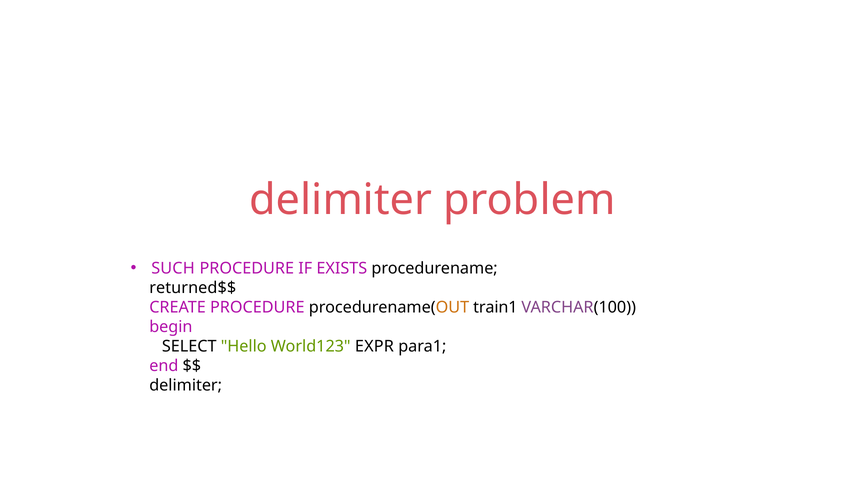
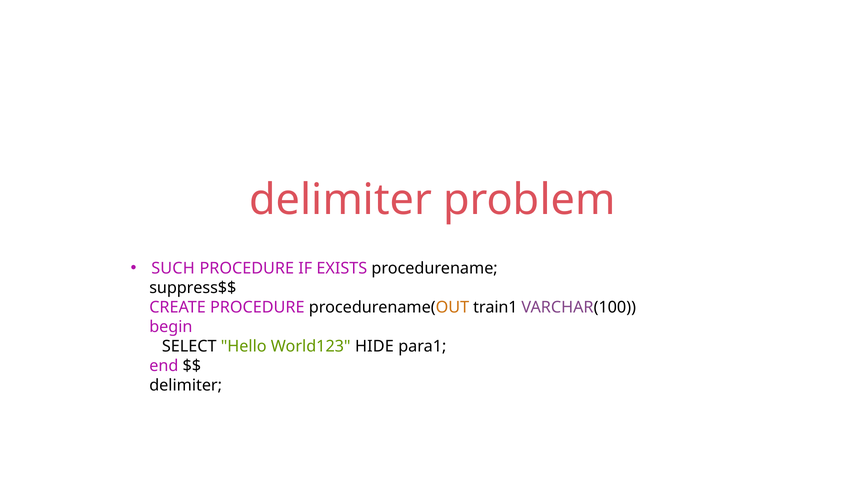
returned$$: returned$$ -> suppress$$ (193, 288)
EXPR: EXPR -> HIDE (374, 346)
